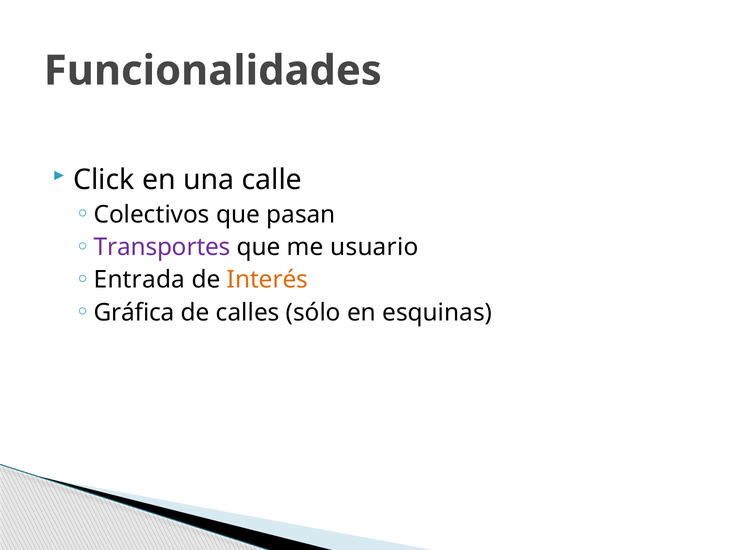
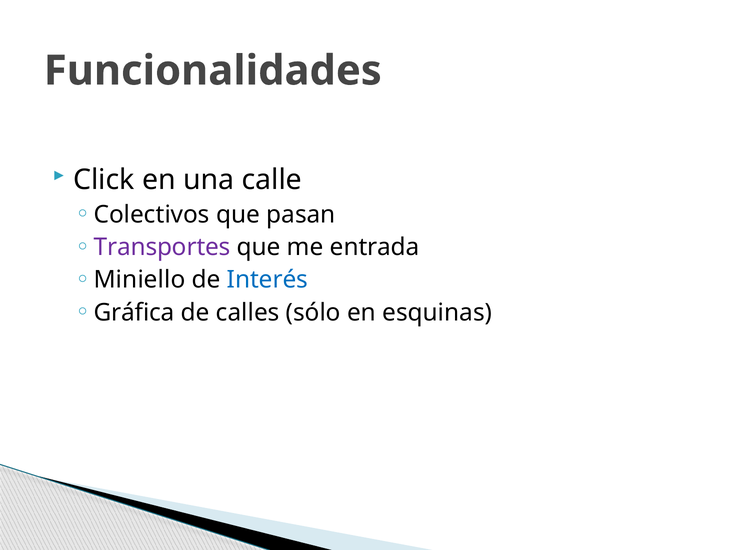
usuario: usuario -> entrada (375, 247)
Entrada: Entrada -> Miniello (140, 280)
Interés colour: orange -> blue (267, 280)
